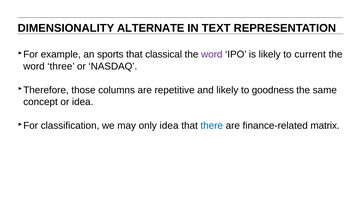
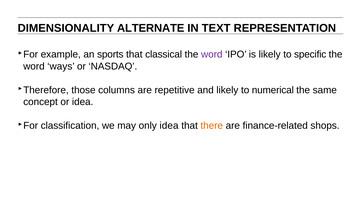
current: current -> specific (310, 54)
three: three -> ways (61, 66)
goodness: goodness -> numerical (273, 90)
there colour: blue -> orange (212, 125)
matrix: matrix -> shops (325, 125)
